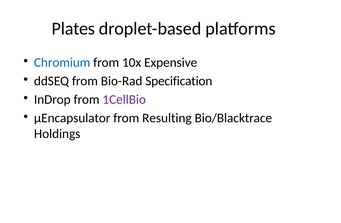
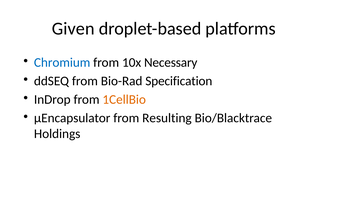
Plates: Plates -> Given (73, 29)
Expensive: Expensive -> Necessary (171, 62)
1CellBio colour: purple -> orange (124, 99)
